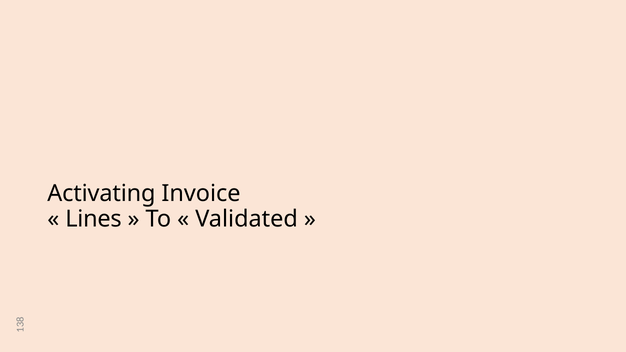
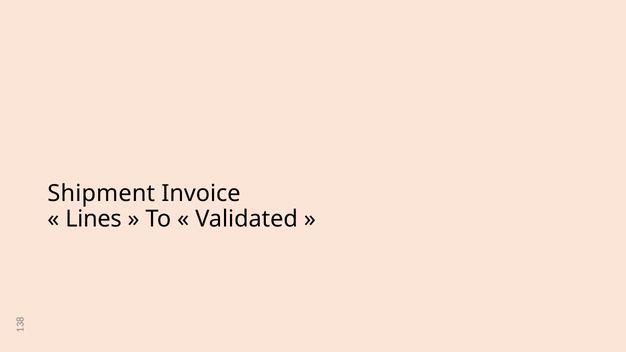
Activating: Activating -> Shipment (101, 194)
